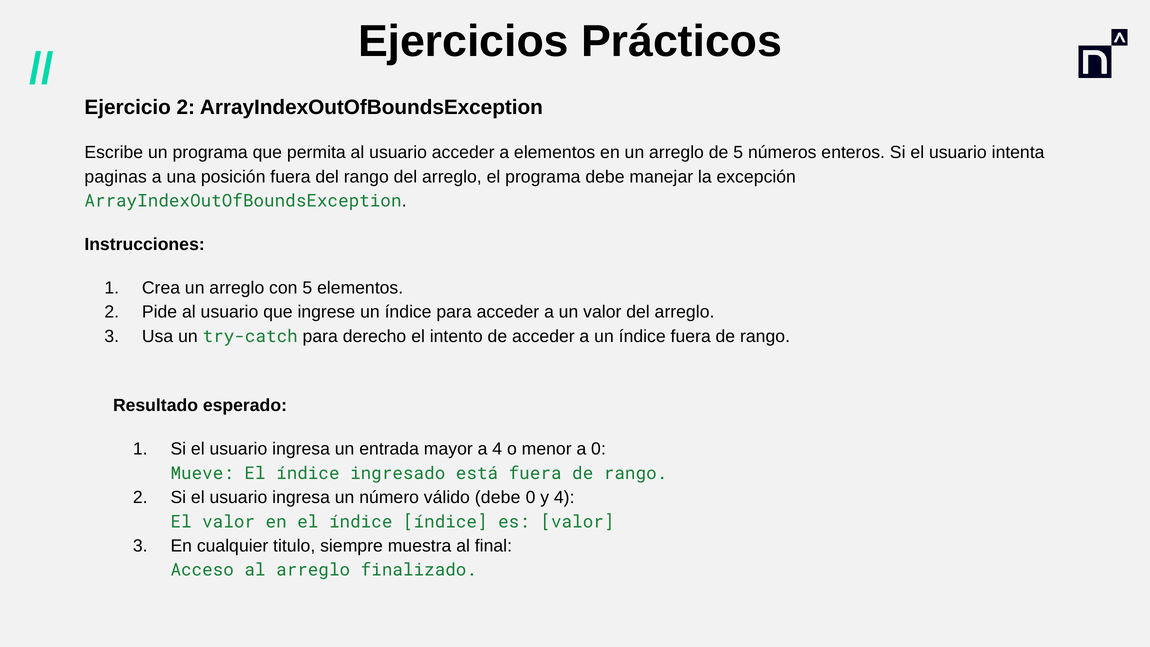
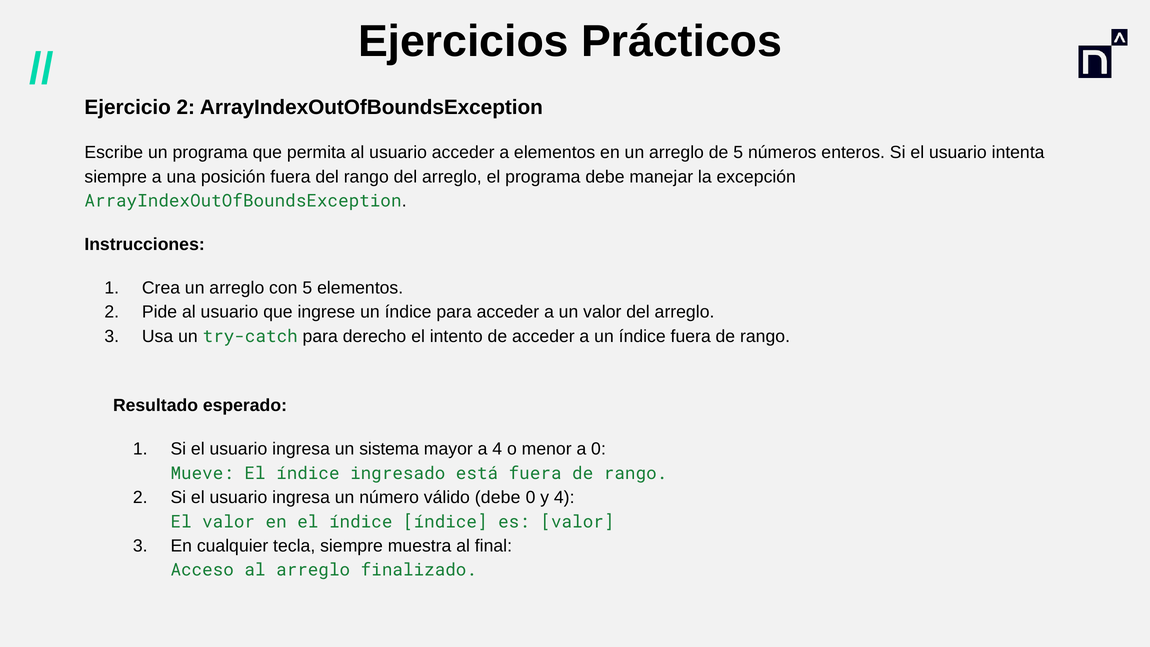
paginas: paginas -> siempre (116, 177)
entrada: entrada -> sistema (389, 449)
titulo: titulo -> tecla (294, 546)
